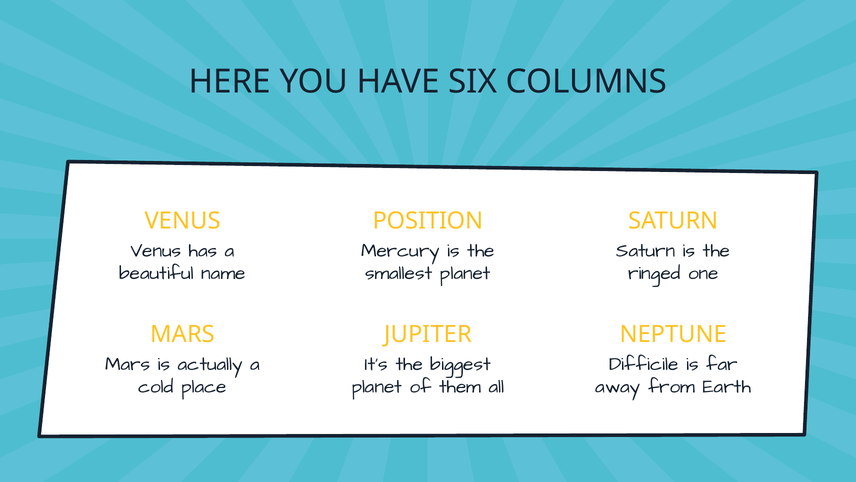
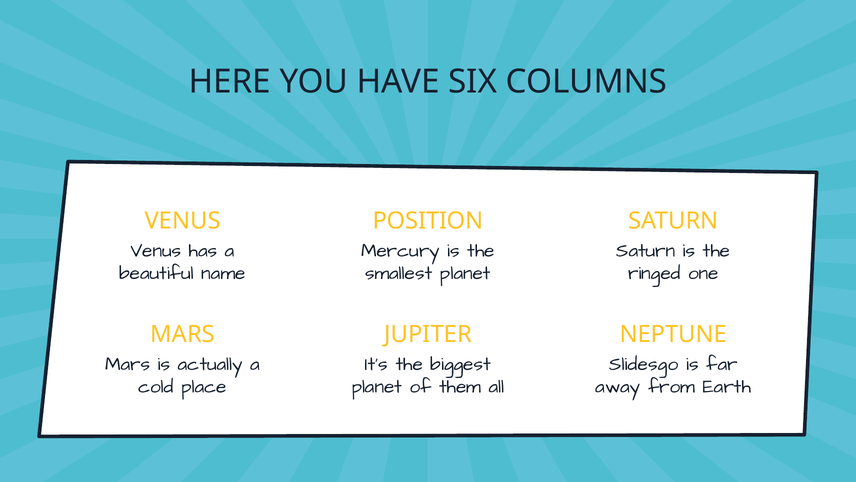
Difficile: Difficile -> Slidesgo (644, 363)
